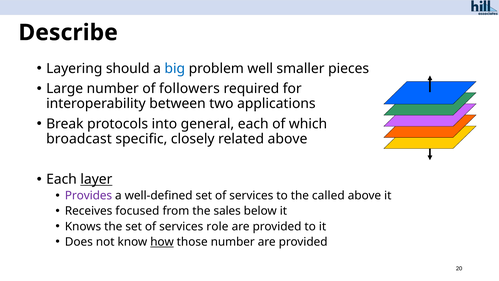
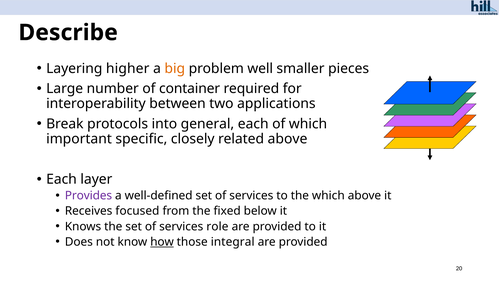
should: should -> higher (128, 68)
big colour: blue -> orange (175, 68)
followers: followers -> container (190, 89)
broadcast: broadcast -> important (79, 139)
layer underline: present -> none (96, 179)
the called: called -> which (328, 196)
sales: sales -> fixed (227, 211)
those number: number -> integral (233, 242)
